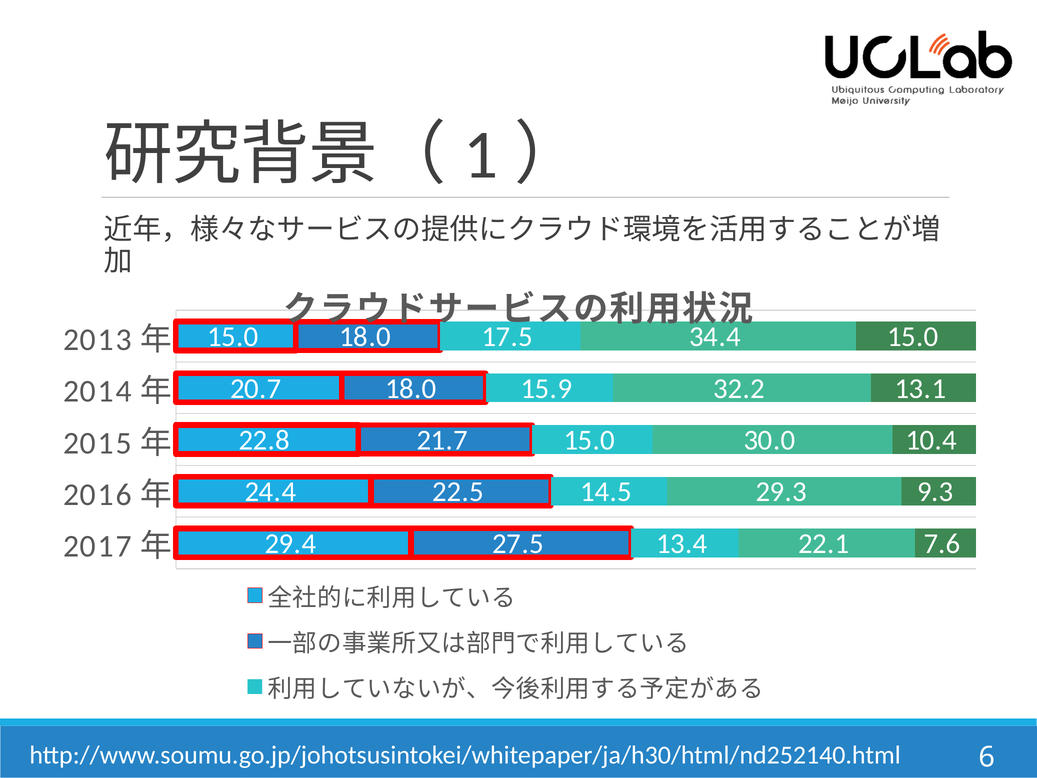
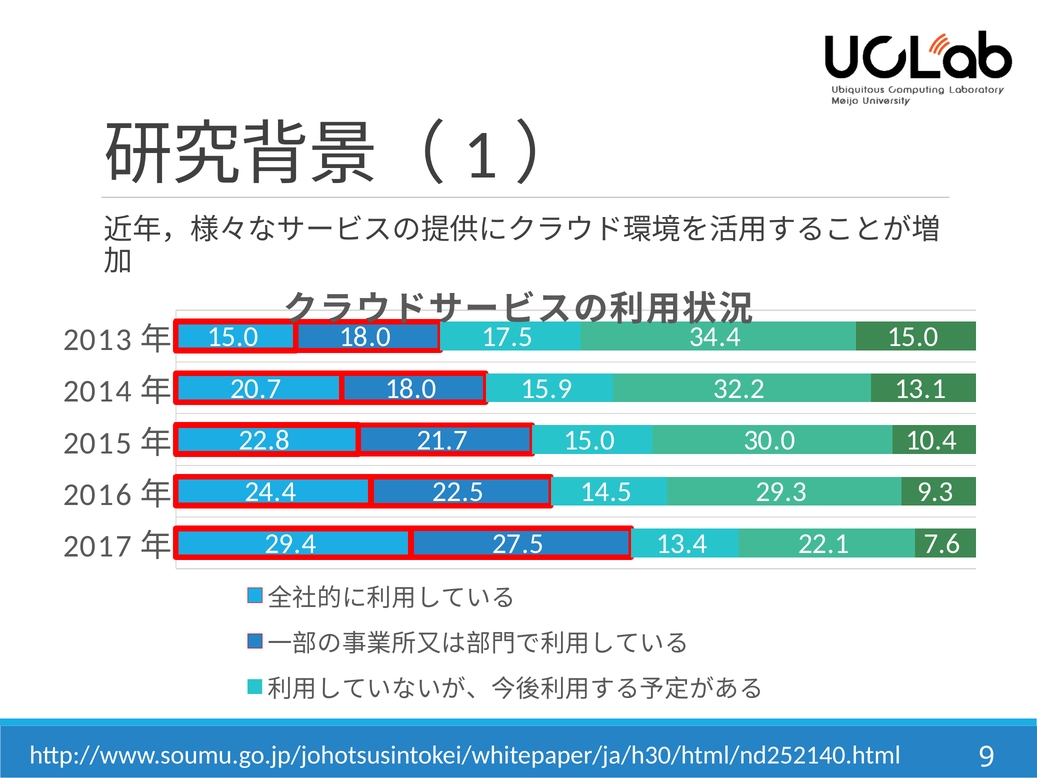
6: 6 -> 9 (987, 757)
